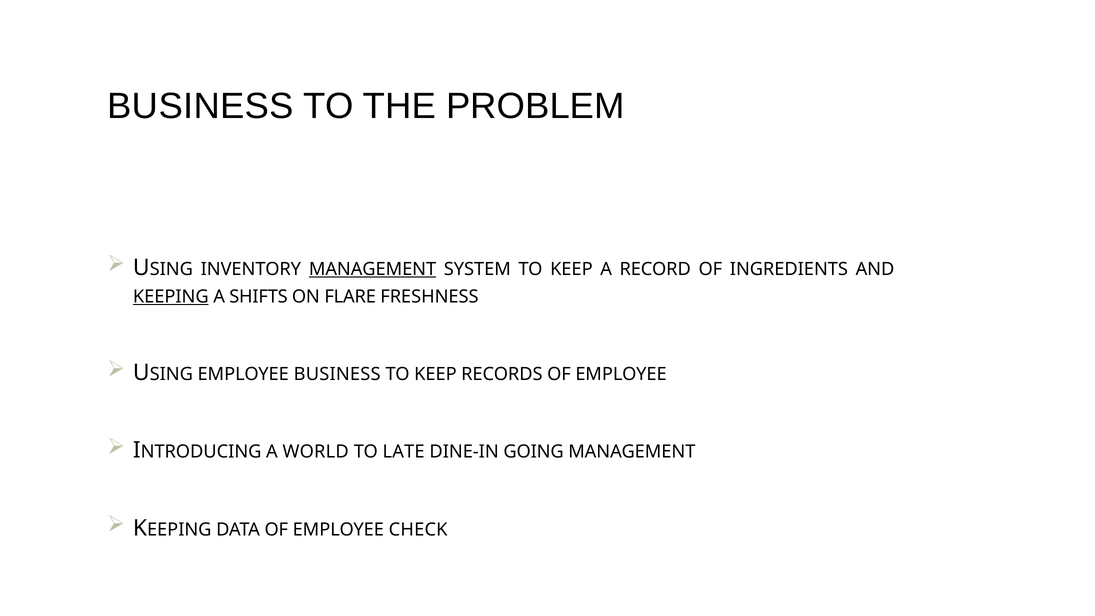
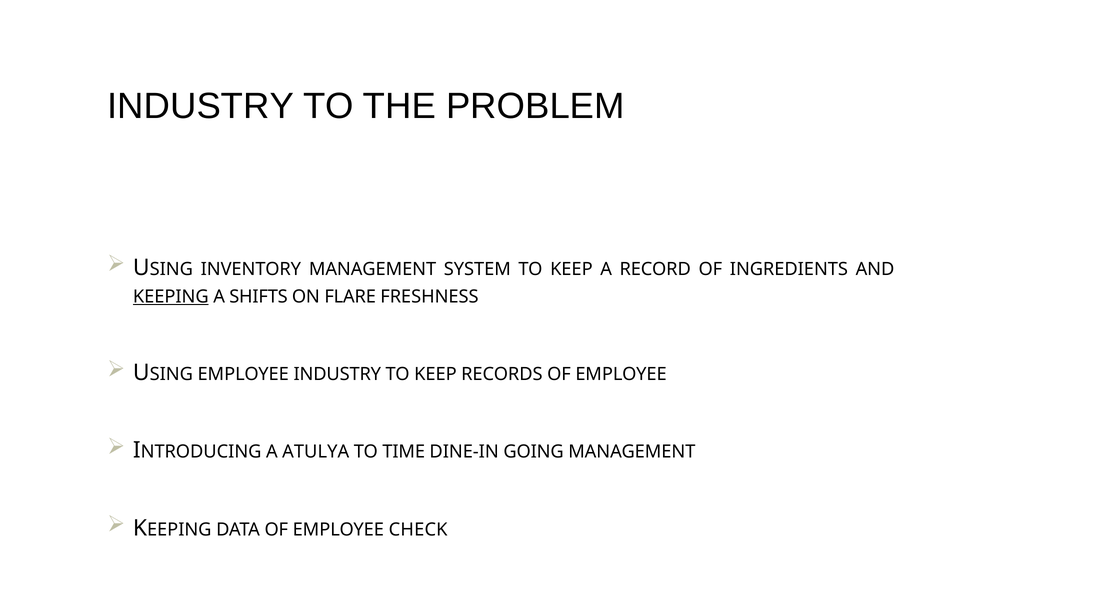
BUSINESS: BUSINESS -> INDUSTRY (201, 106)
MANAGEMENT underline: present -> none (373, 269)
EMPLOYEE BUSINESS: BUSINESS -> INDUSTRY (337, 374)
WORLD: WORLD -> ATULYA (316, 452)
LATE: LATE -> TIME (404, 452)
